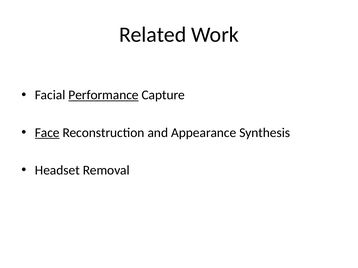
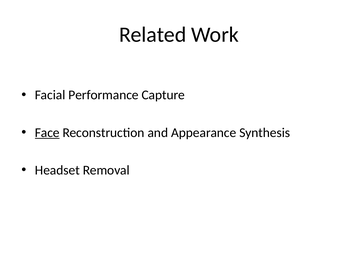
Performance underline: present -> none (104, 95)
